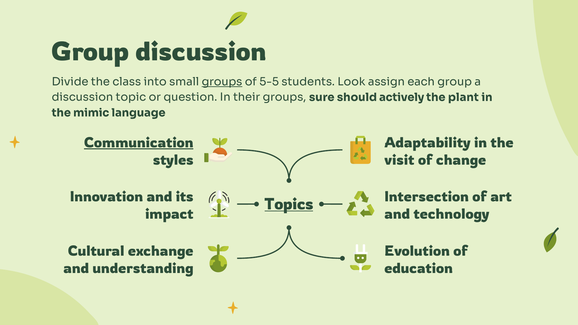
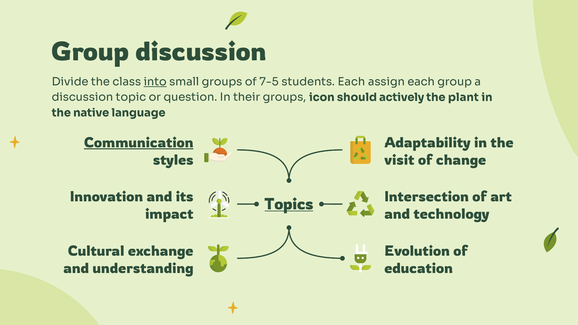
into underline: none -> present (155, 82)
groups underline: present -> none (222, 82)
5-5: 5-5 -> 7-5 (269, 82)
students Look: Look -> Each (351, 82)
sure: sure -> icon (322, 97)
mimic: mimic -> native (91, 113)
